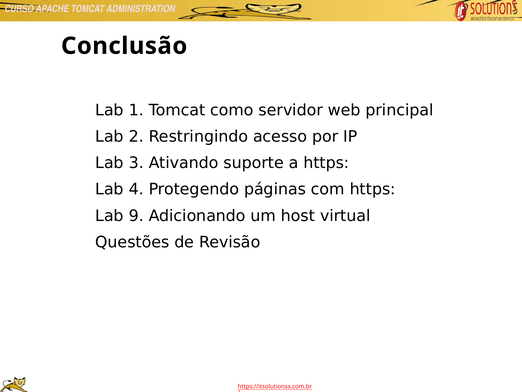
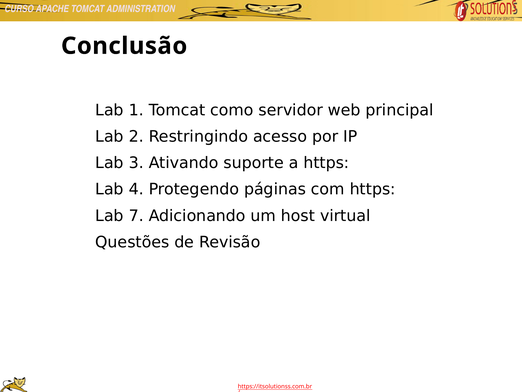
9: 9 -> 7 (136, 216)
